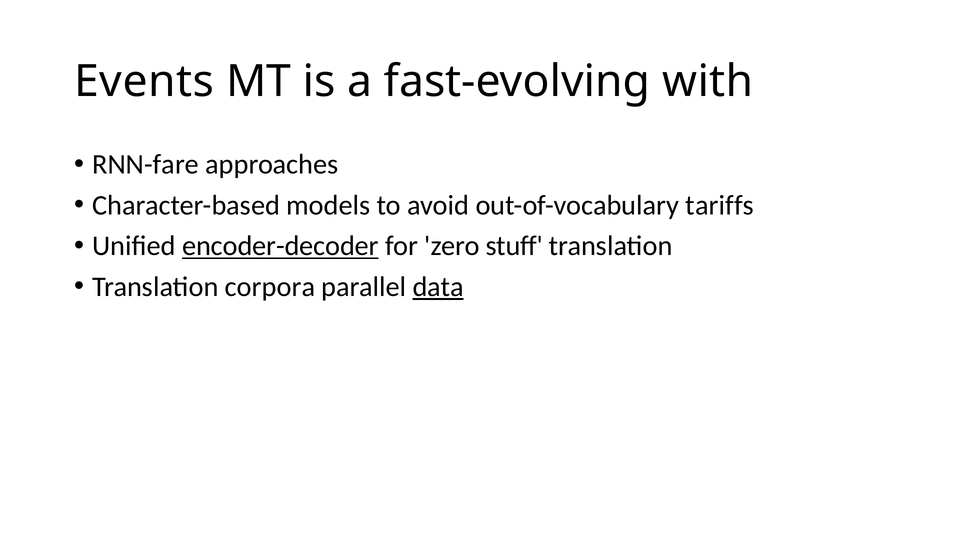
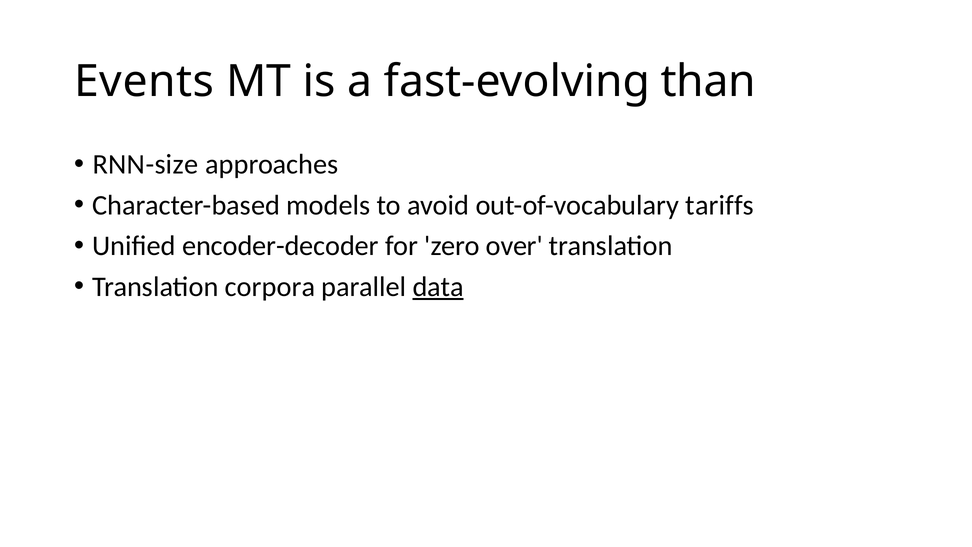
with: with -> than (708, 82)
RNN-fare: RNN-fare -> RNN-size (145, 164)
encoder-decoder underline: present -> none (280, 246)
stuff: stuff -> over (514, 246)
